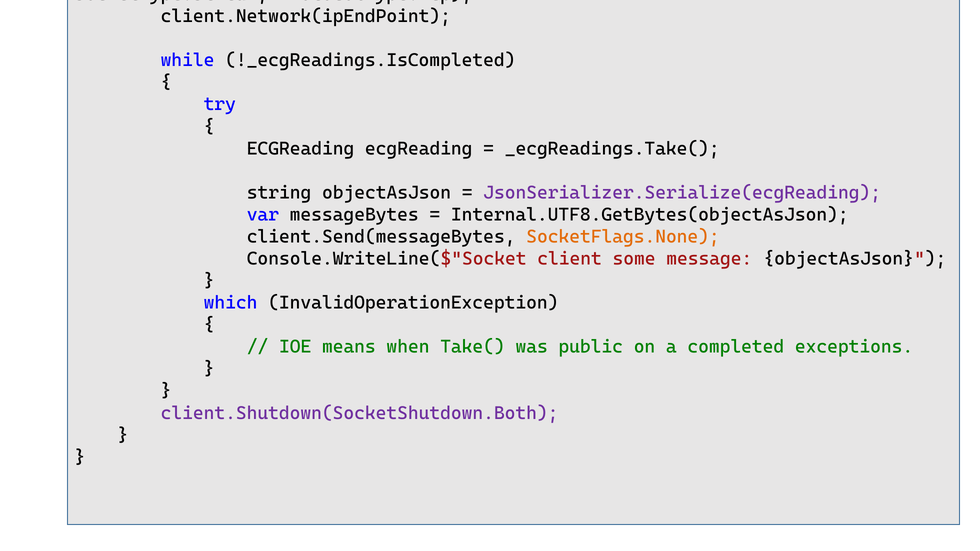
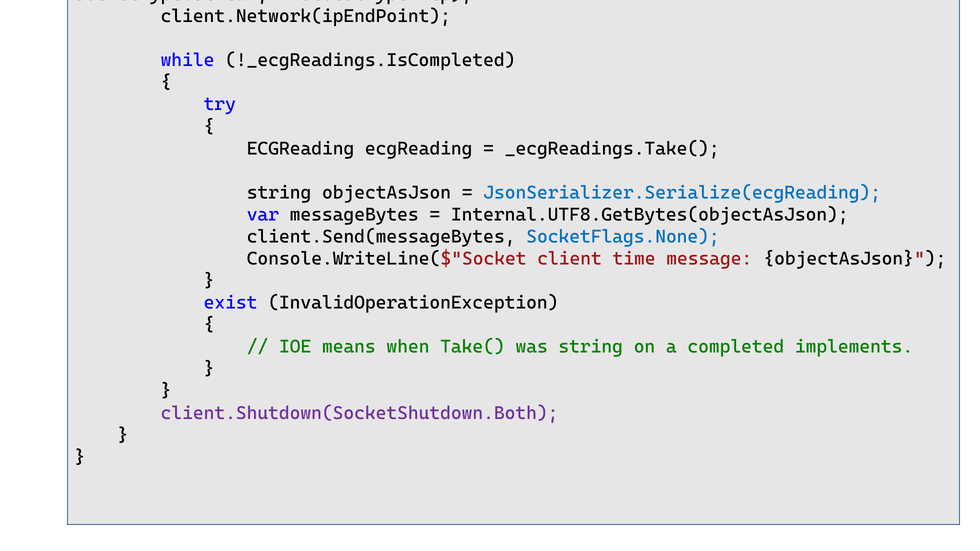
JsonSerializer.Serialize(ecgReading colour: purple -> blue (682, 193)
SocketFlags.None colour: orange -> blue (623, 237)
some: some -> time (634, 259)
which: which -> exist (231, 303)
was public: public -> string (591, 347)
exceptions: exceptions -> implements (854, 347)
